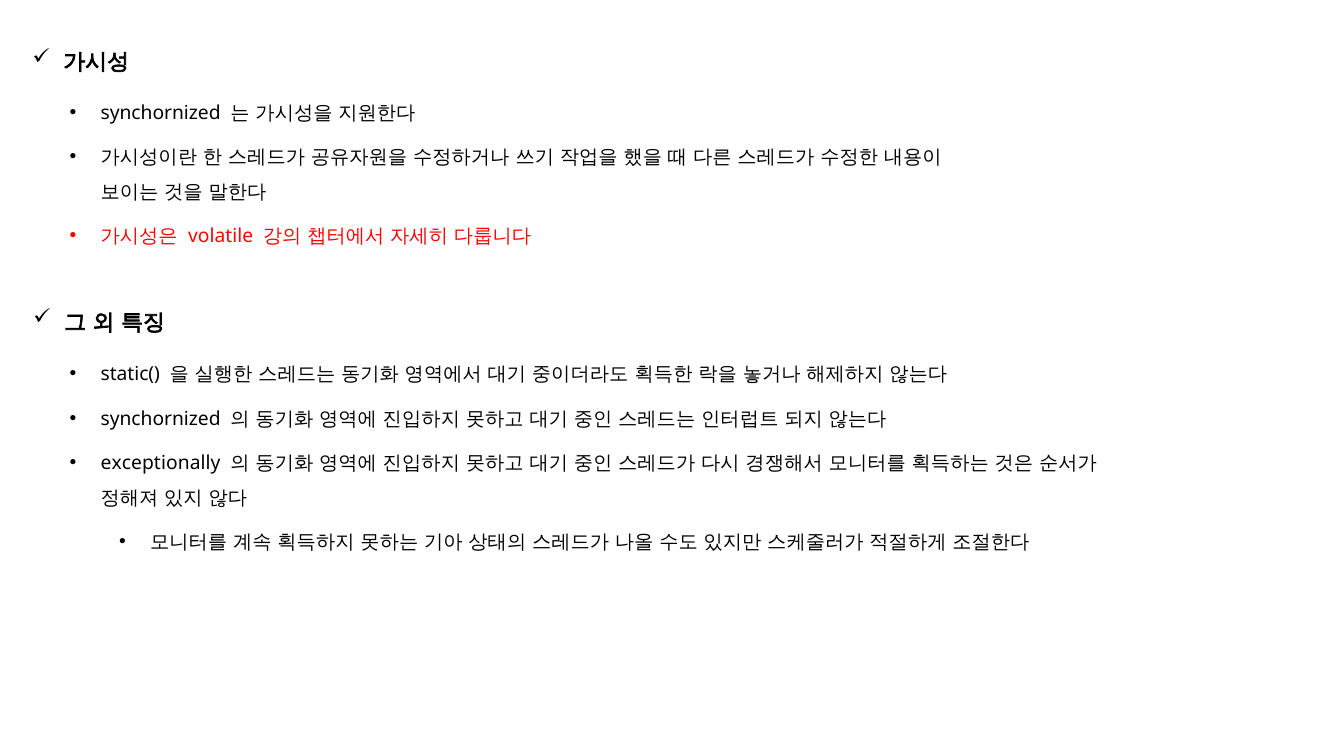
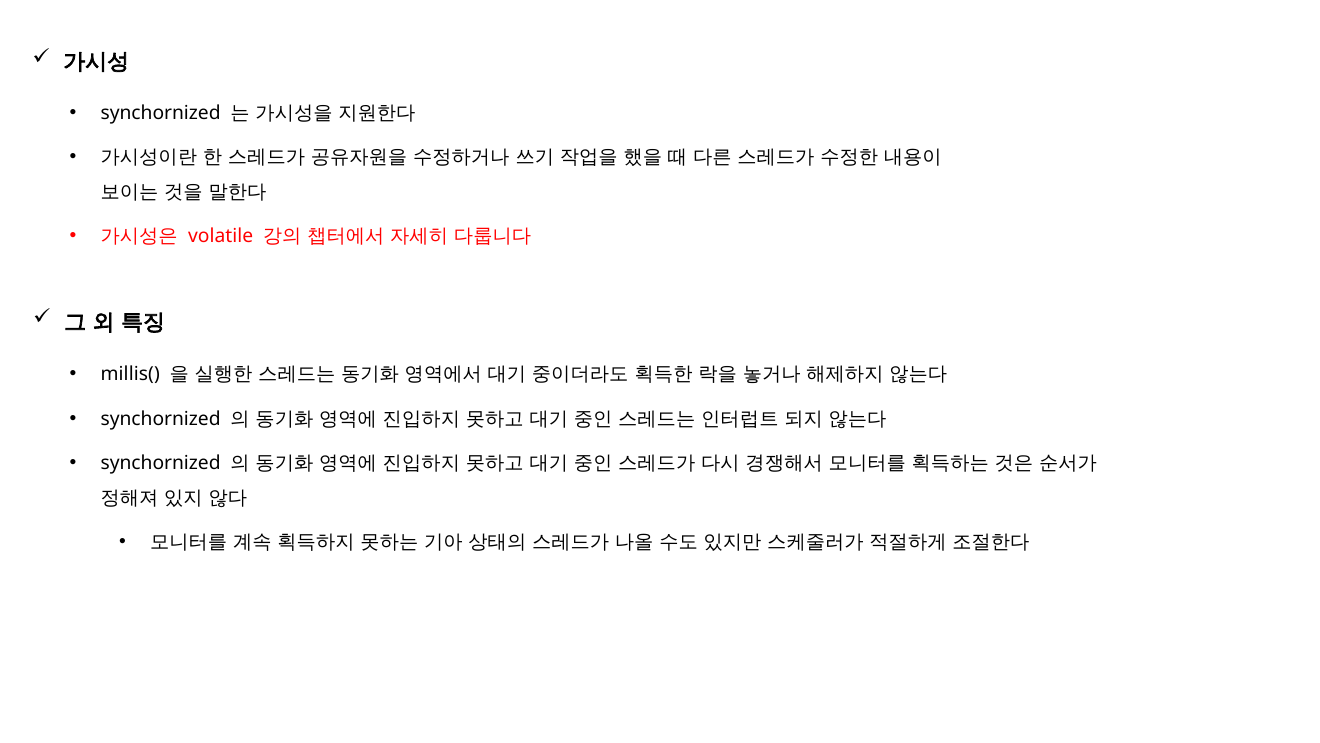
static(: static( -> millis( (130, 374)
exceptionally: exceptionally -> synchornized (161, 463)
